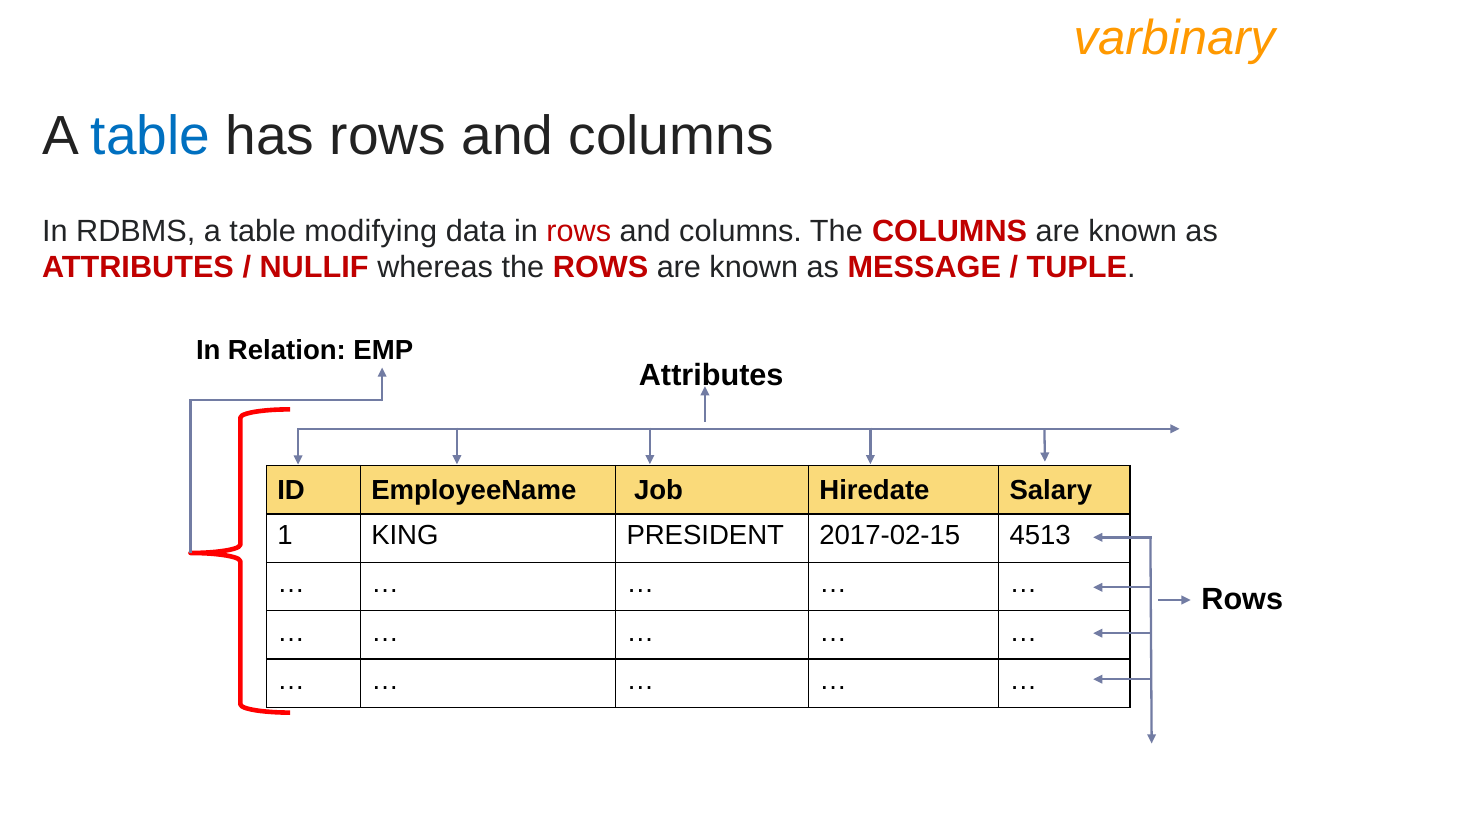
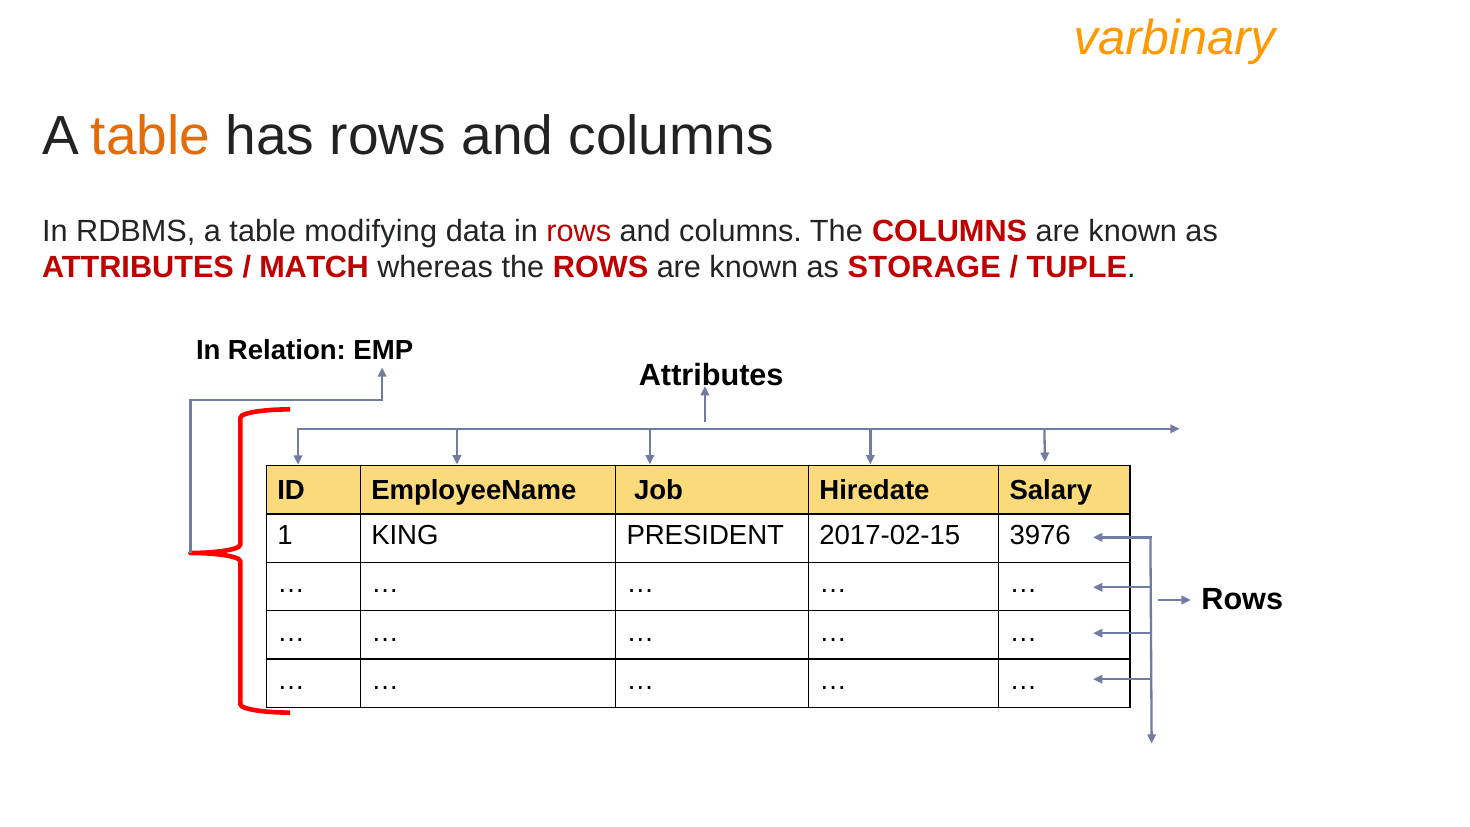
table colour: blue -> orange (151, 136)
NULLIF: NULLIF -> MATCH (314, 268)
MESSAGE: MESSAGE -> STORAGE (924, 268)
4513: 4513 -> 3976 (1040, 535)
